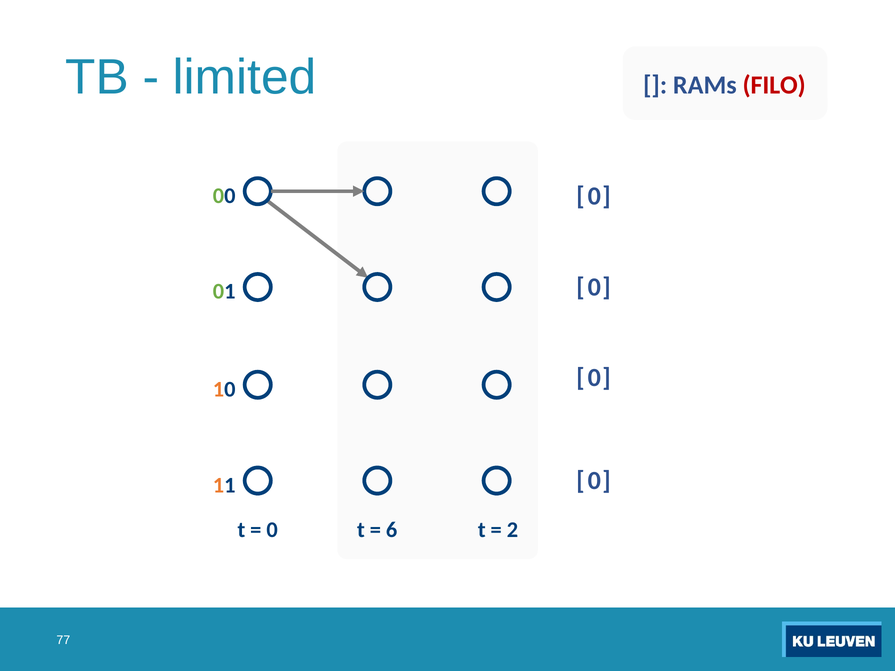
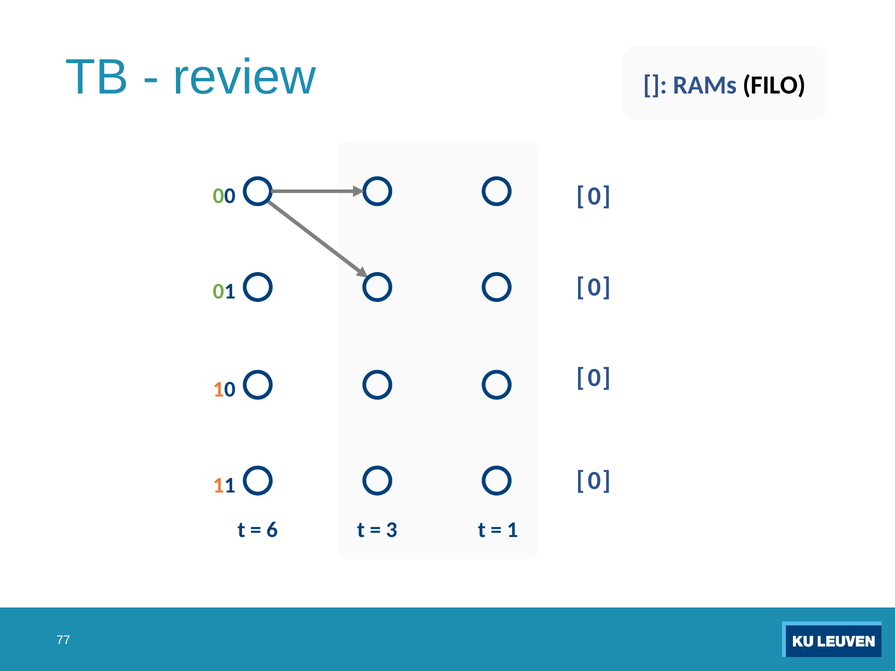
limited: limited -> review (245, 77)
FILO colour: red -> black (774, 85)
0: 0 -> 6 (272, 530)
6: 6 -> 3 (392, 530)
2: 2 -> 1 (512, 530)
